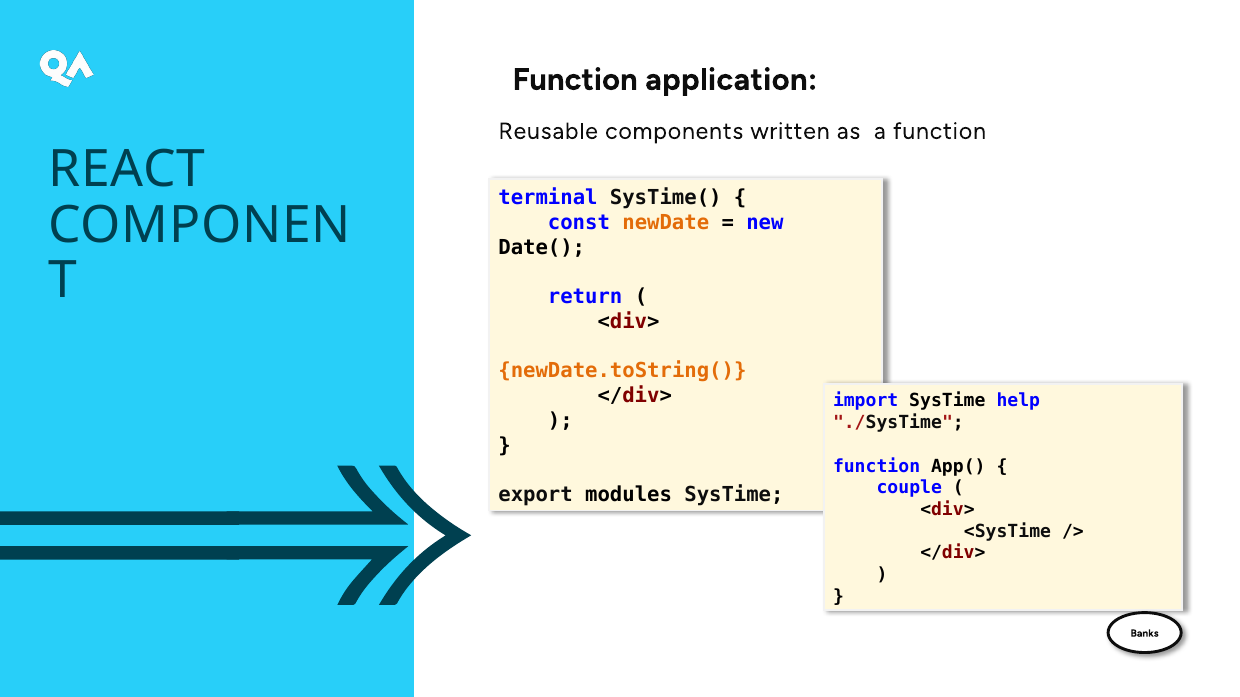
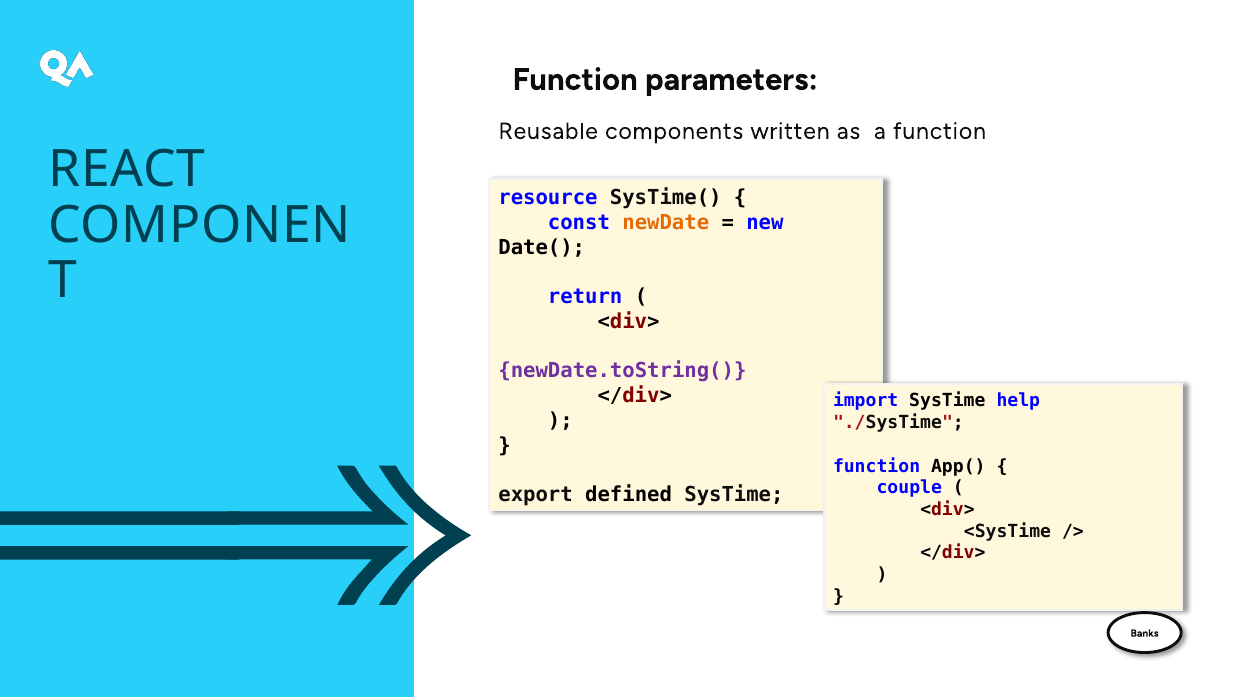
application: application -> parameters (731, 80)
terminal: terminal -> resource (548, 198)
newDate.toString( colour: orange -> purple (622, 371)
modules: modules -> defined (629, 495)
